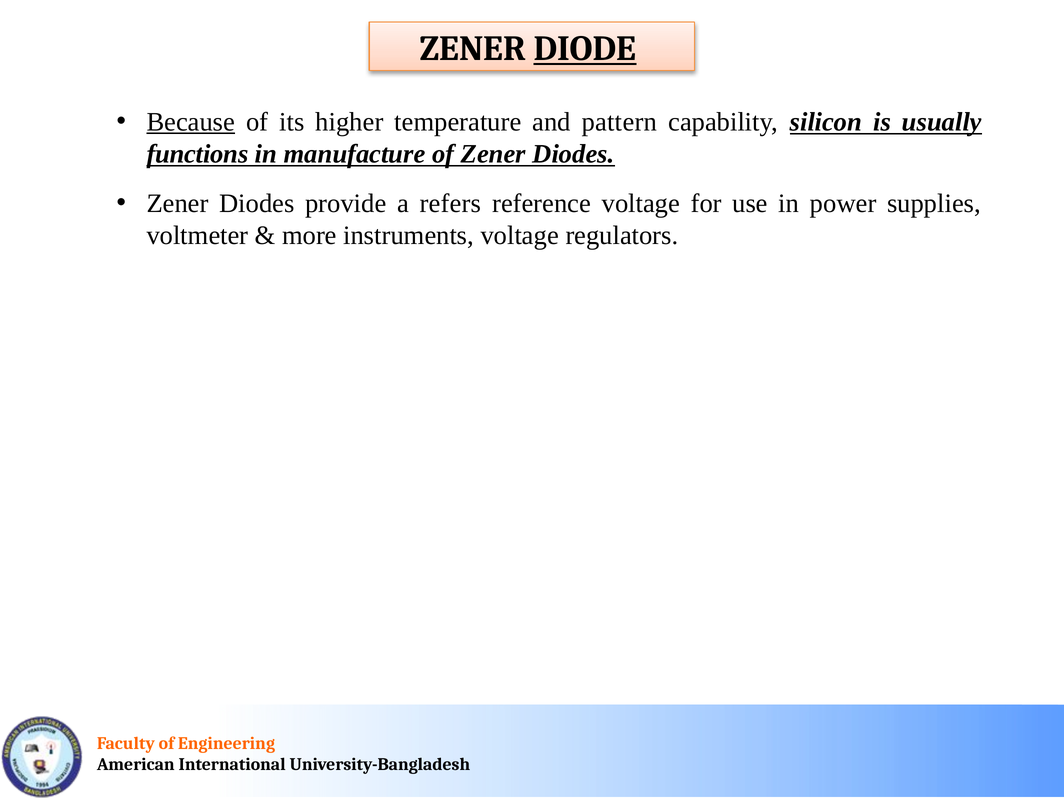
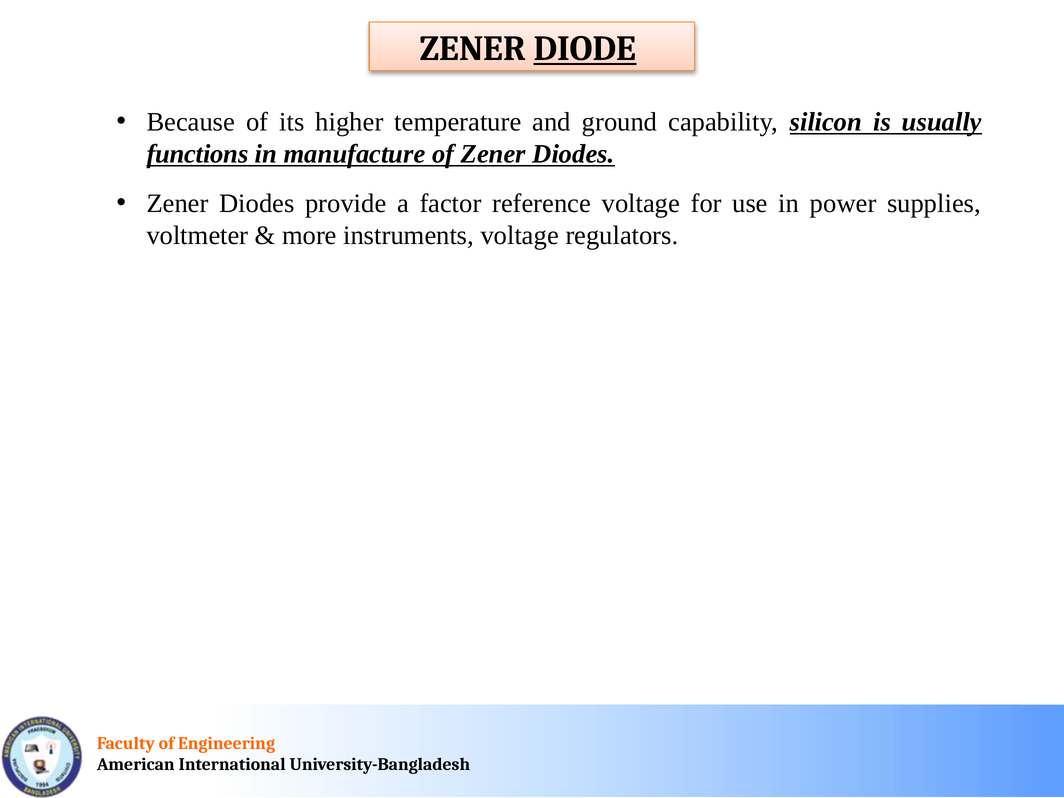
Because underline: present -> none (191, 122)
pattern: pattern -> ground (620, 122)
refers: refers -> factor (451, 203)
